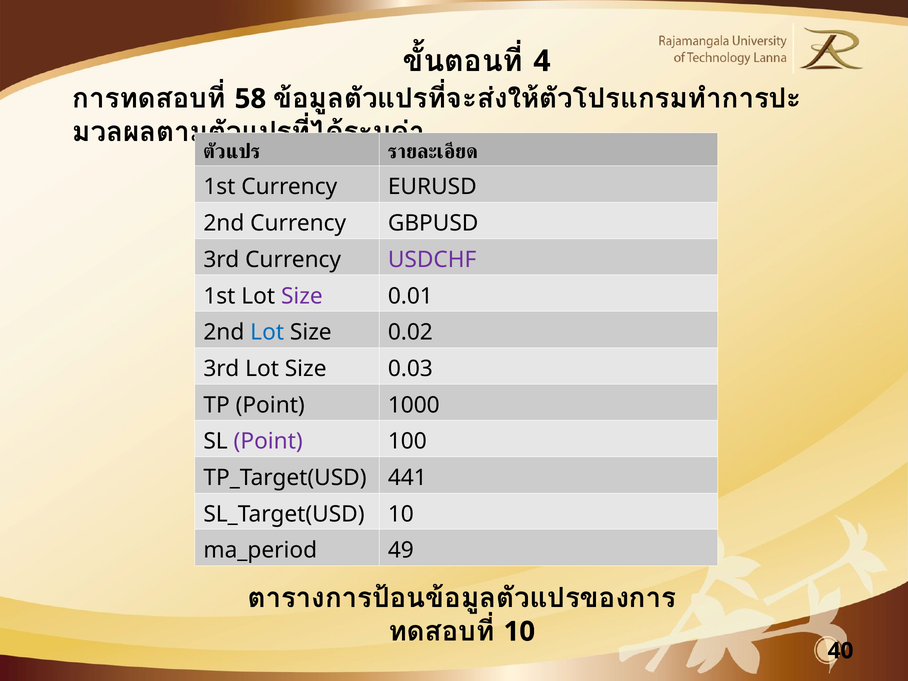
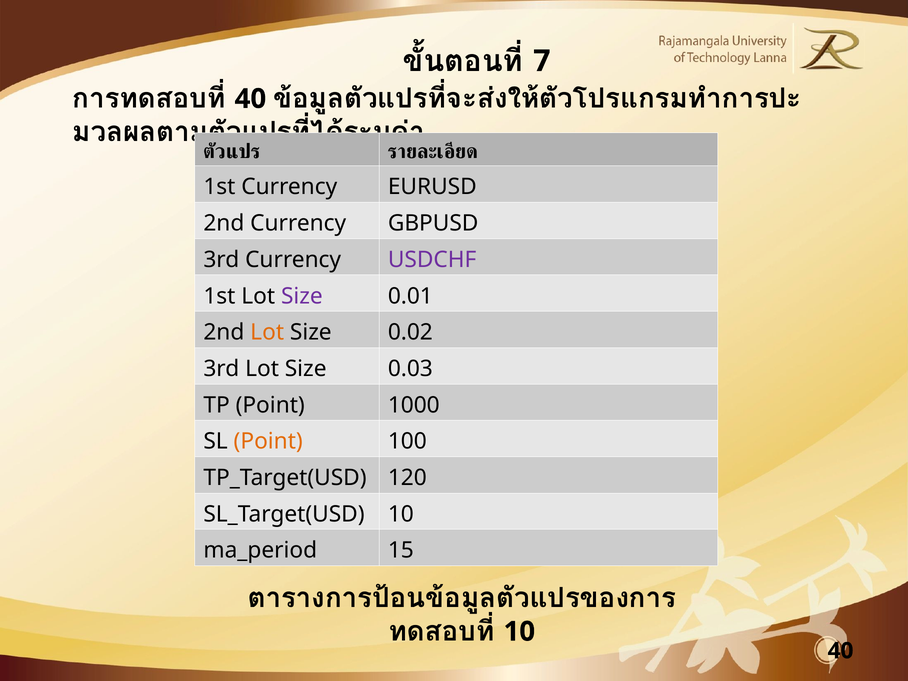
4: 4 -> 7 (542, 61)
58: 58 -> 40 (250, 99)
Lot colour: blue -> orange (267, 332)
Point colour: purple -> orange (268, 441)
441: 441 -> 120 (407, 478)
49: 49 -> 15 (401, 551)
